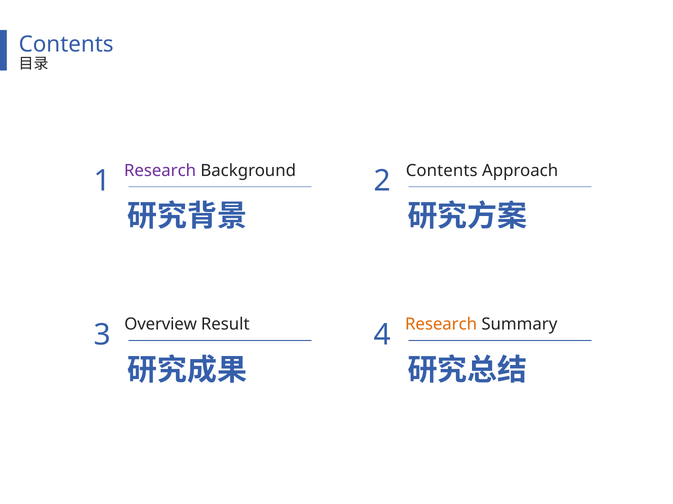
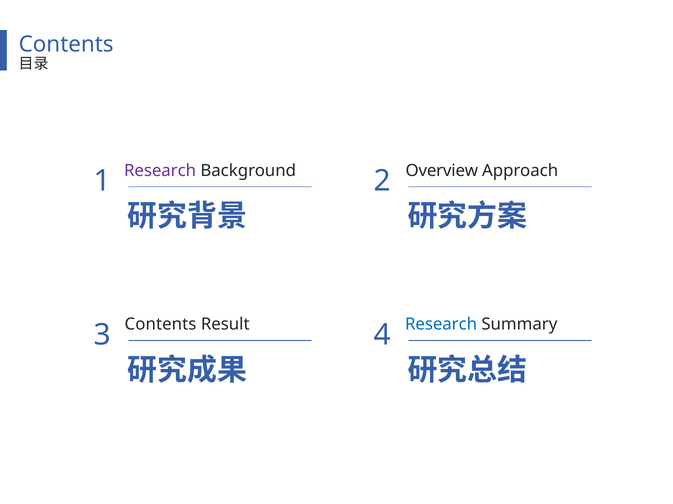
1 Contents: Contents -> Overview (442, 171)
Overview: Overview -> Contents (161, 325)
Research colour: orange -> blue (441, 325)
